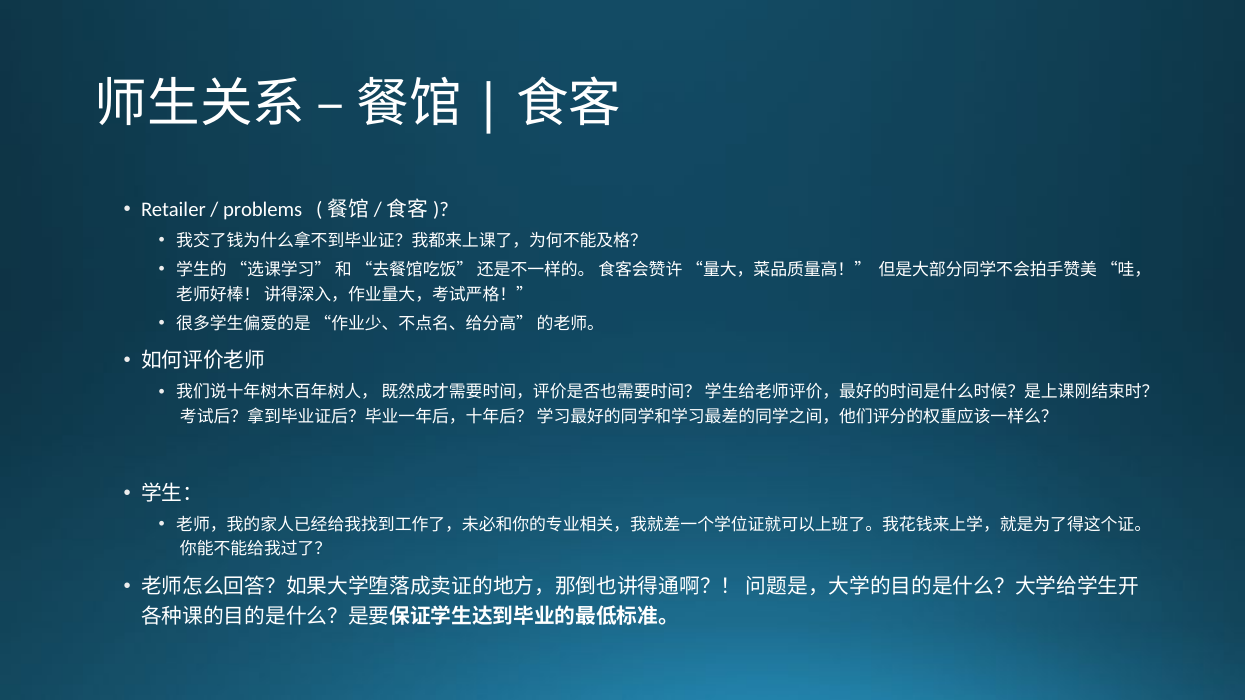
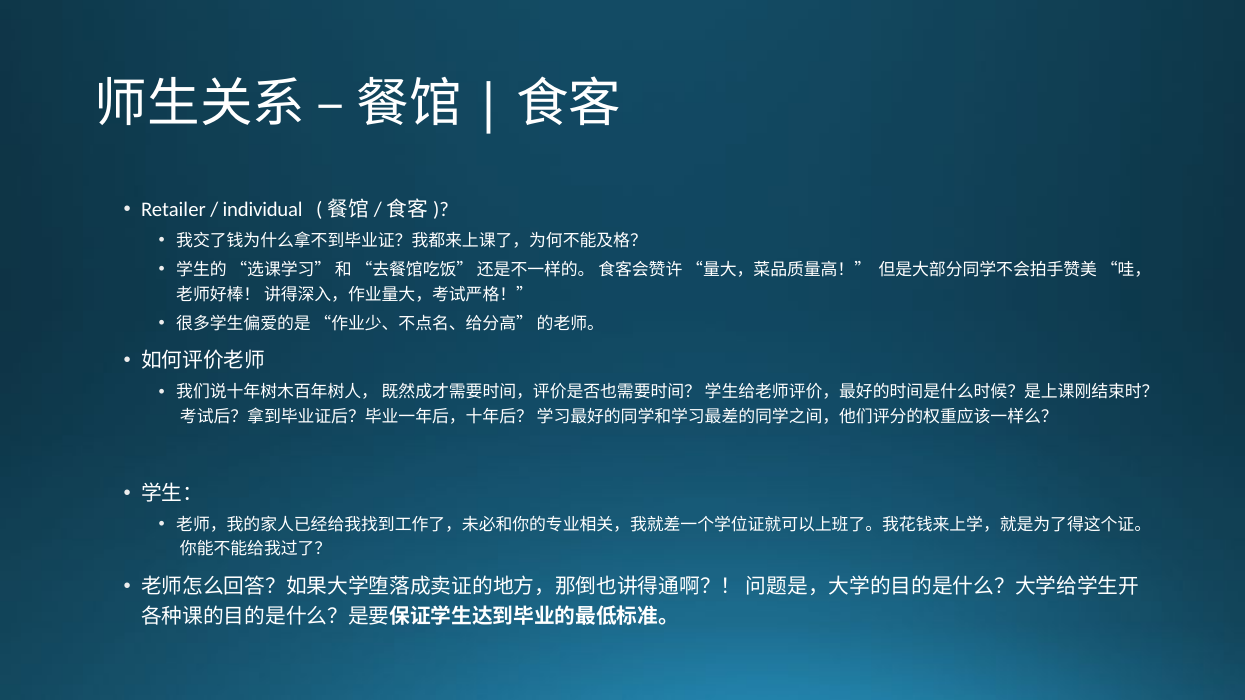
problems: problems -> individual (263, 210)
